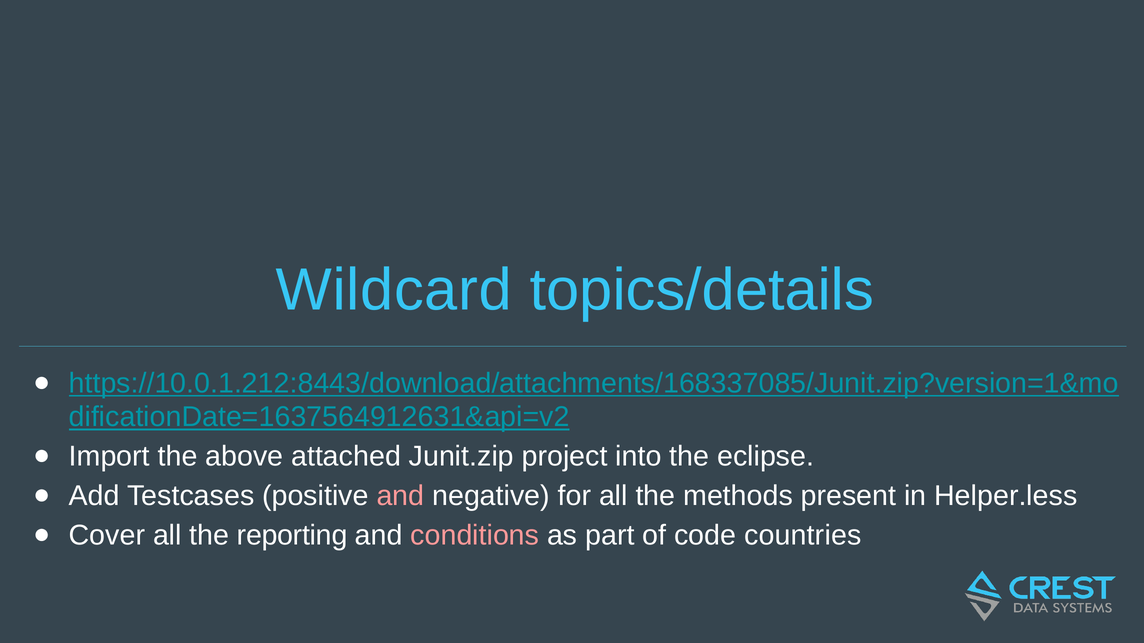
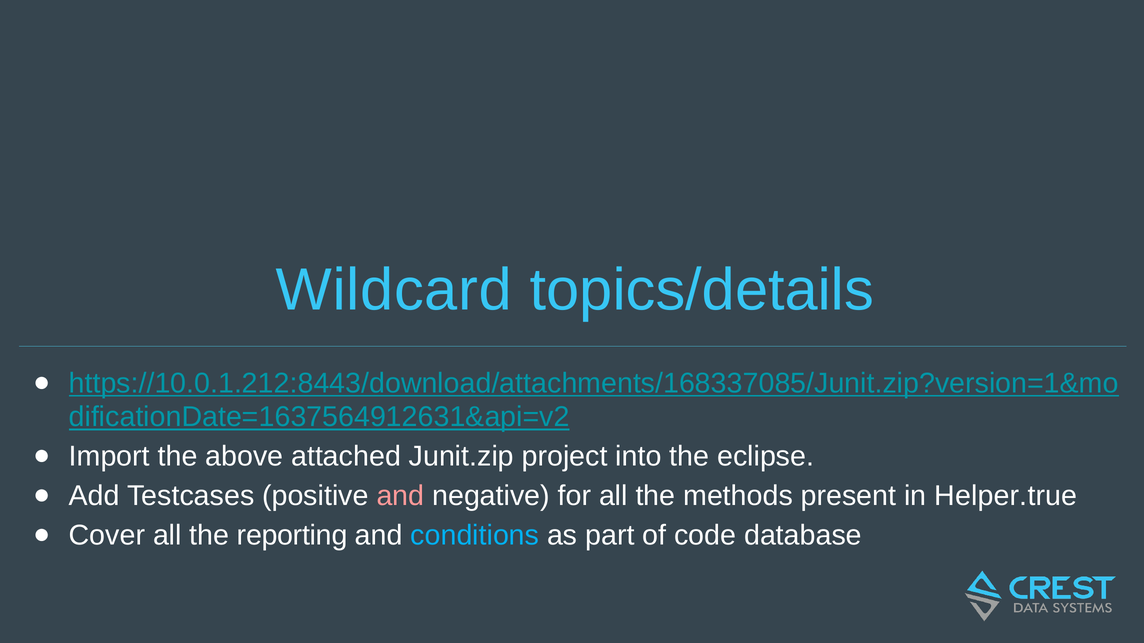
Helper.less: Helper.less -> Helper.true (1006, 496)
conditions colour: pink -> light blue (475, 536)
countries: countries -> database (803, 536)
